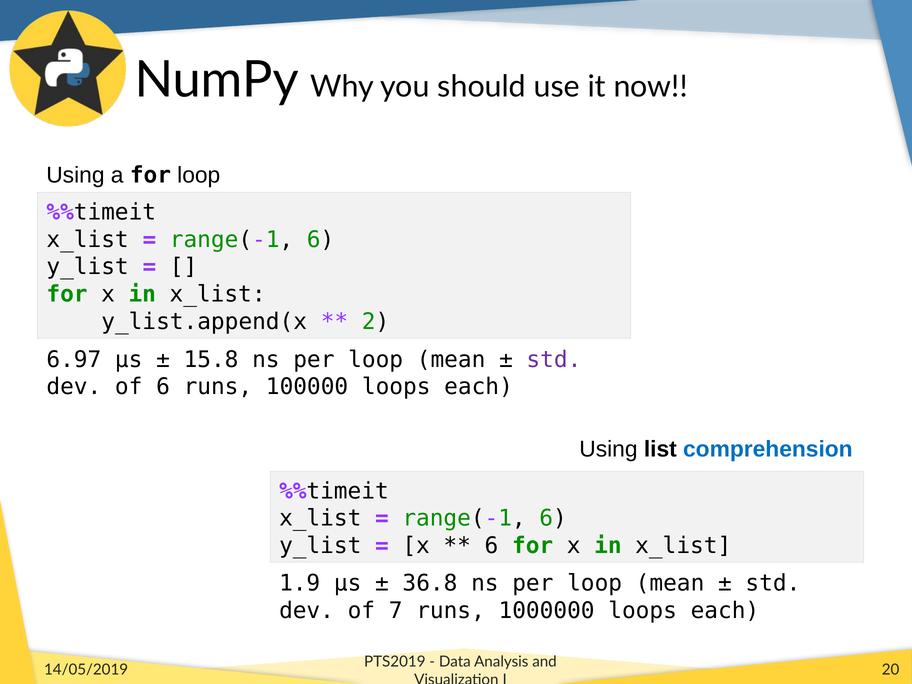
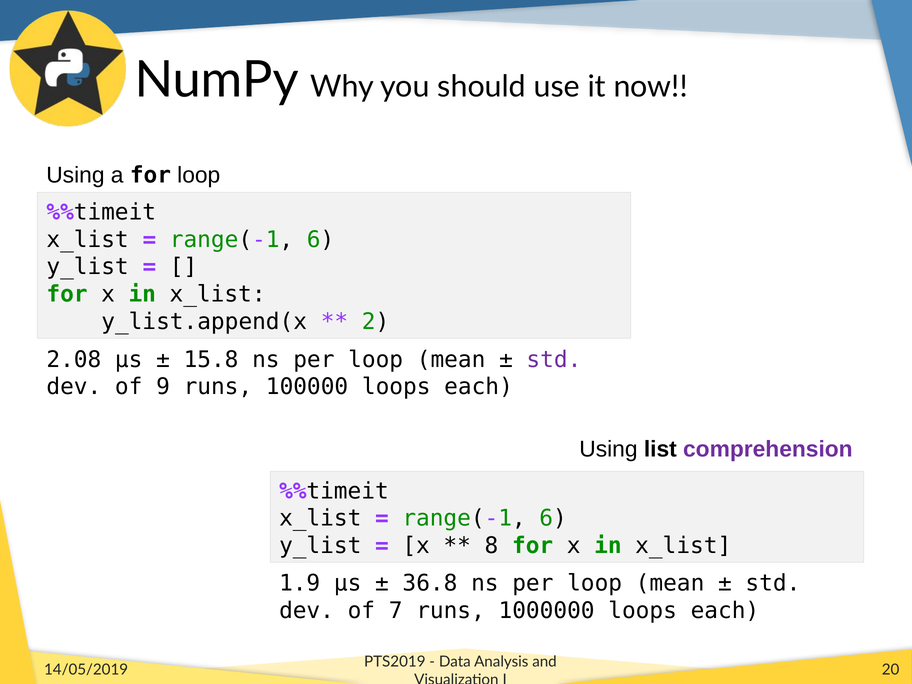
6.97: 6.97 -> 2.08 (74, 360)
of 6: 6 -> 9 (163, 387)
comprehension colour: blue -> purple (768, 449)
6: 6 -> 8 (491, 546)
